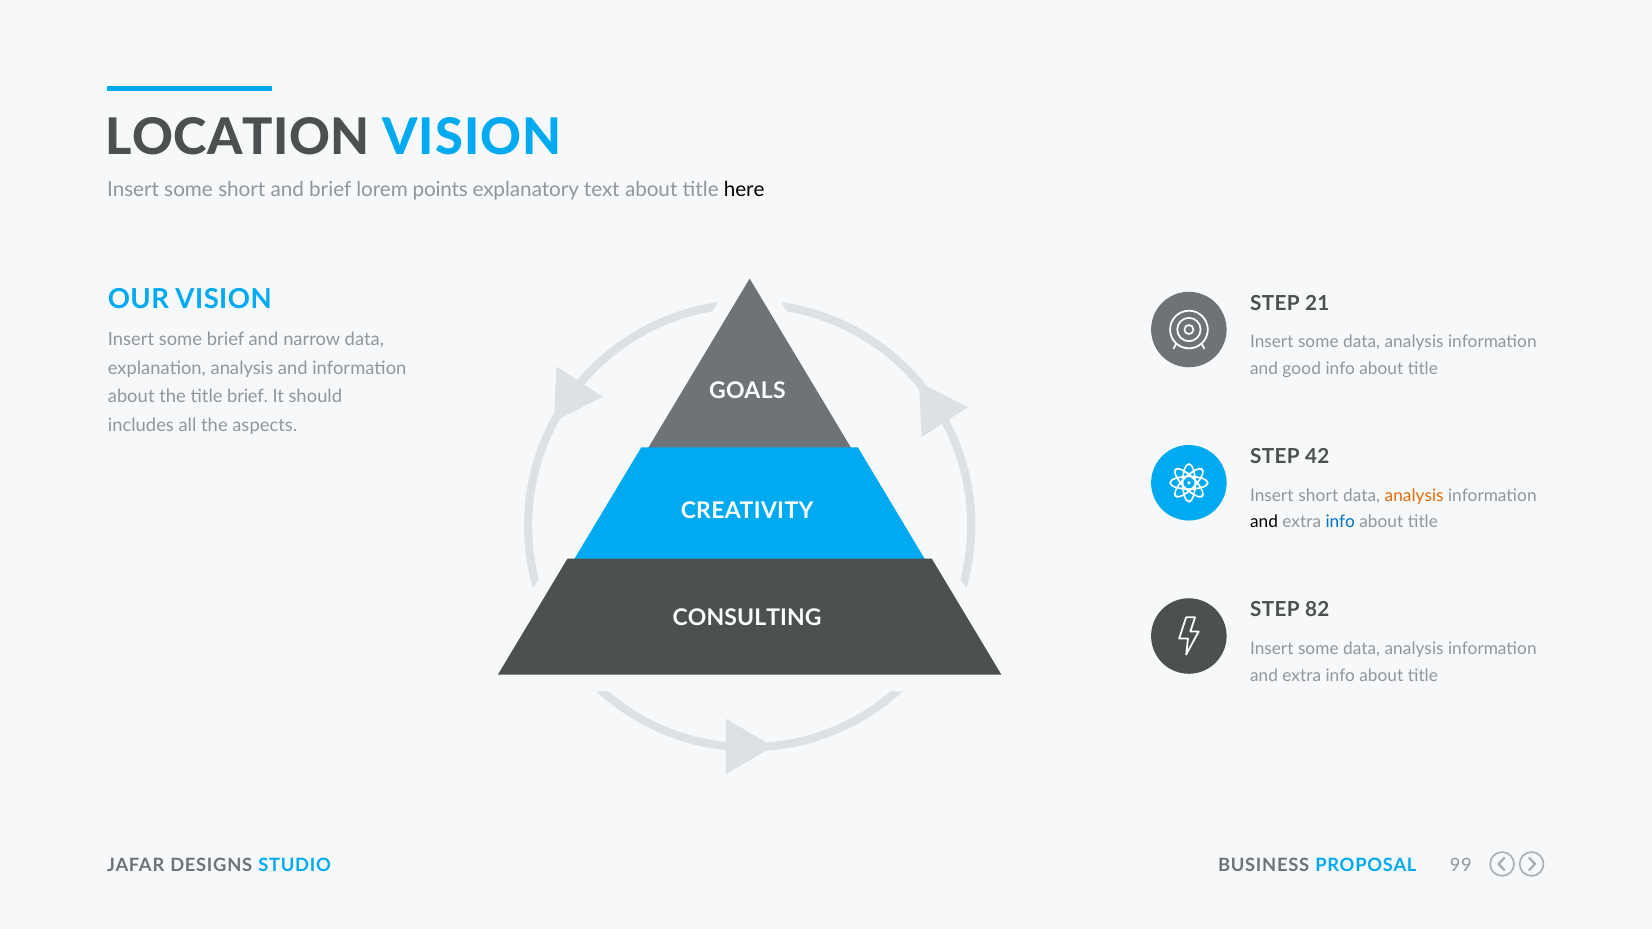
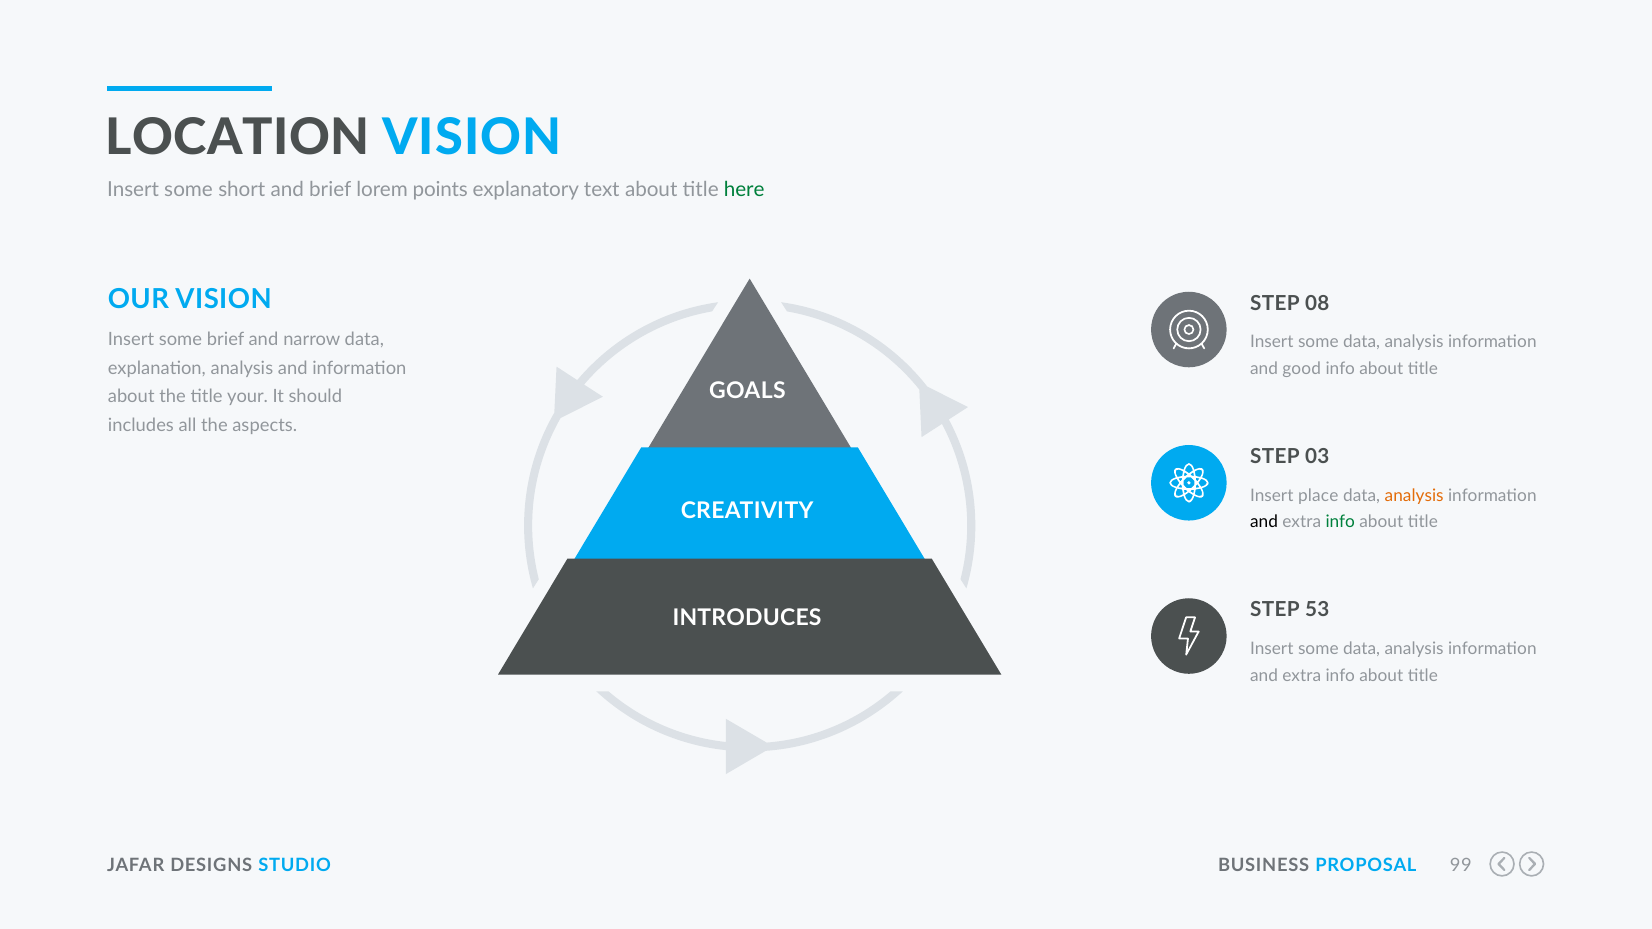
here colour: black -> green (744, 190)
21: 21 -> 08 (1317, 304)
title brief: brief -> your (248, 397)
42: 42 -> 03 (1317, 457)
Insert short: short -> place (1318, 496)
info colour: blue -> green (1340, 522)
82: 82 -> 53 (1317, 610)
CONSULTING: CONSULTING -> INTRODUCES (747, 618)
